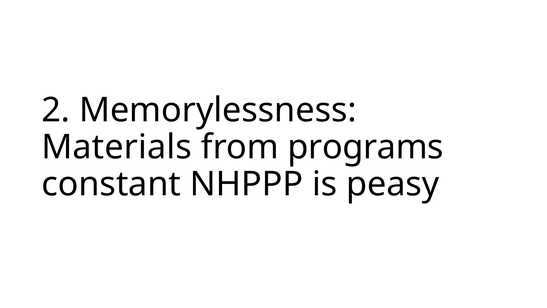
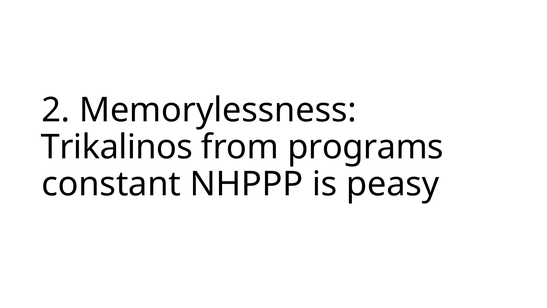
Materials: Materials -> Trikalinos (117, 147)
